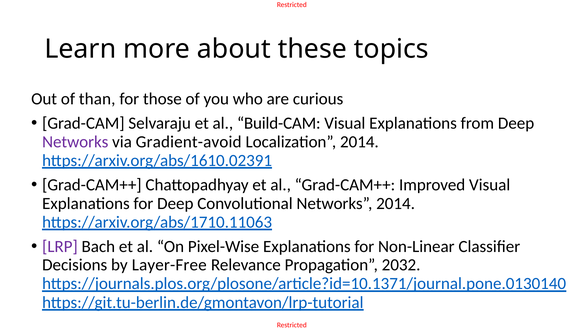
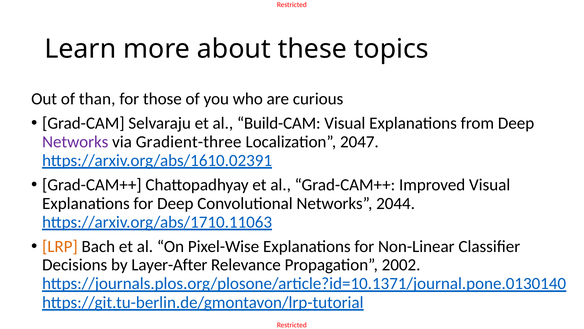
Gradient-avoid: Gradient-avoid -> Gradient-three (189, 142)
Localization 2014: 2014 -> 2047 (359, 142)
Networks 2014: 2014 -> 2044 (396, 203)
LRP colour: purple -> orange (60, 246)
Layer-Free: Layer-Free -> Layer-After (169, 265)
2032: 2032 -> 2002 (401, 265)
